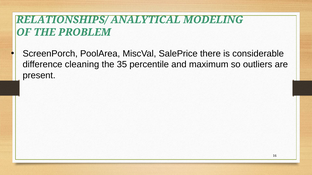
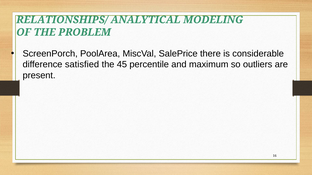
cleaning: cleaning -> satisfied (82, 65)
35: 35 -> 45 (122, 65)
